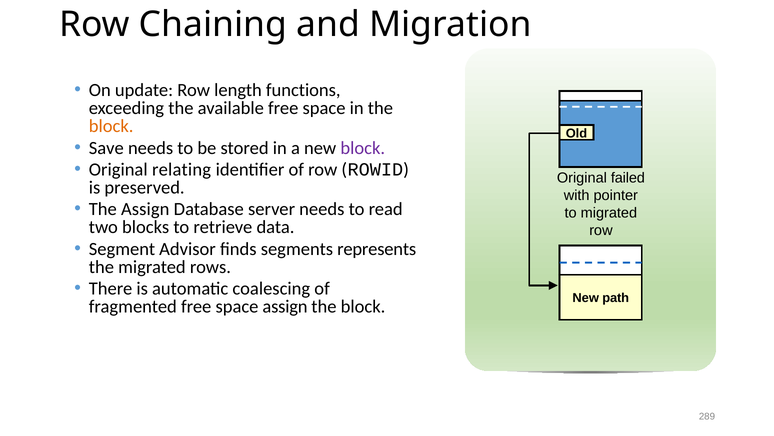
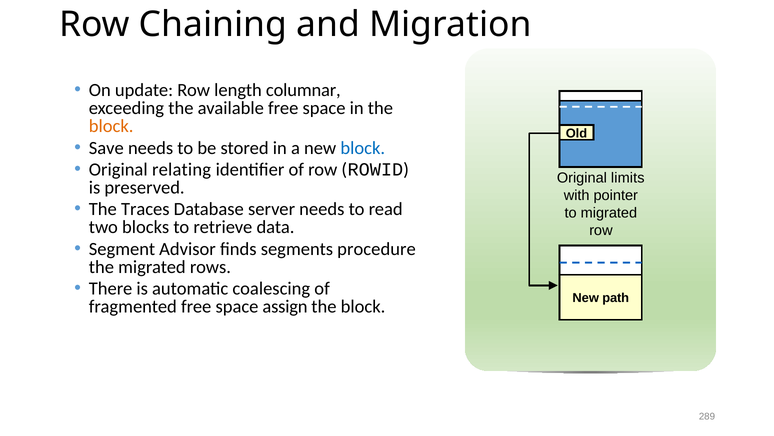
functions: functions -> columnar (303, 90)
block colour: purple -> blue (363, 148)
failed: failed -> limits (628, 178)
The Assign: Assign -> Traces (145, 209)
represents: represents -> procedure (377, 249)
